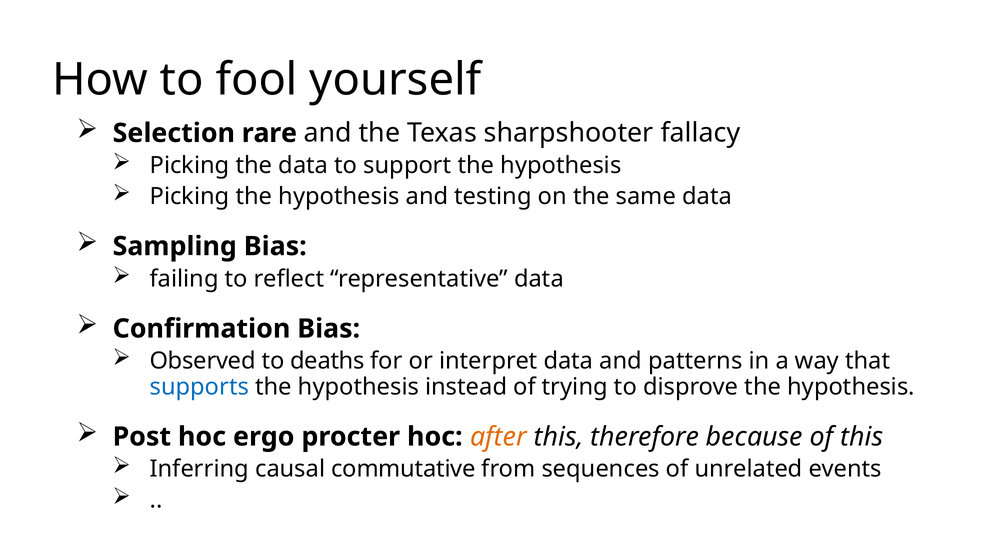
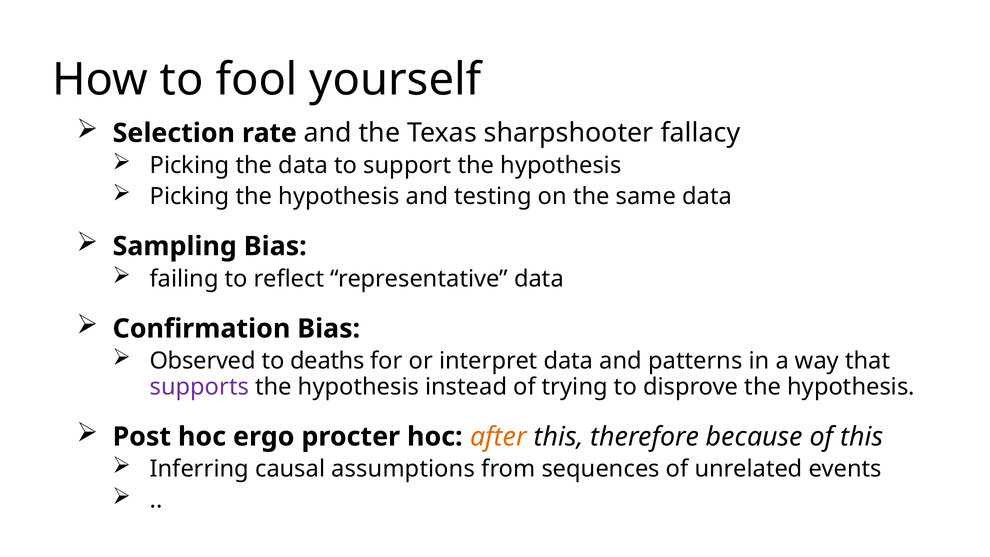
rare: rare -> rate (269, 133)
supports colour: blue -> purple (199, 387)
commutative: commutative -> assumptions (403, 469)
